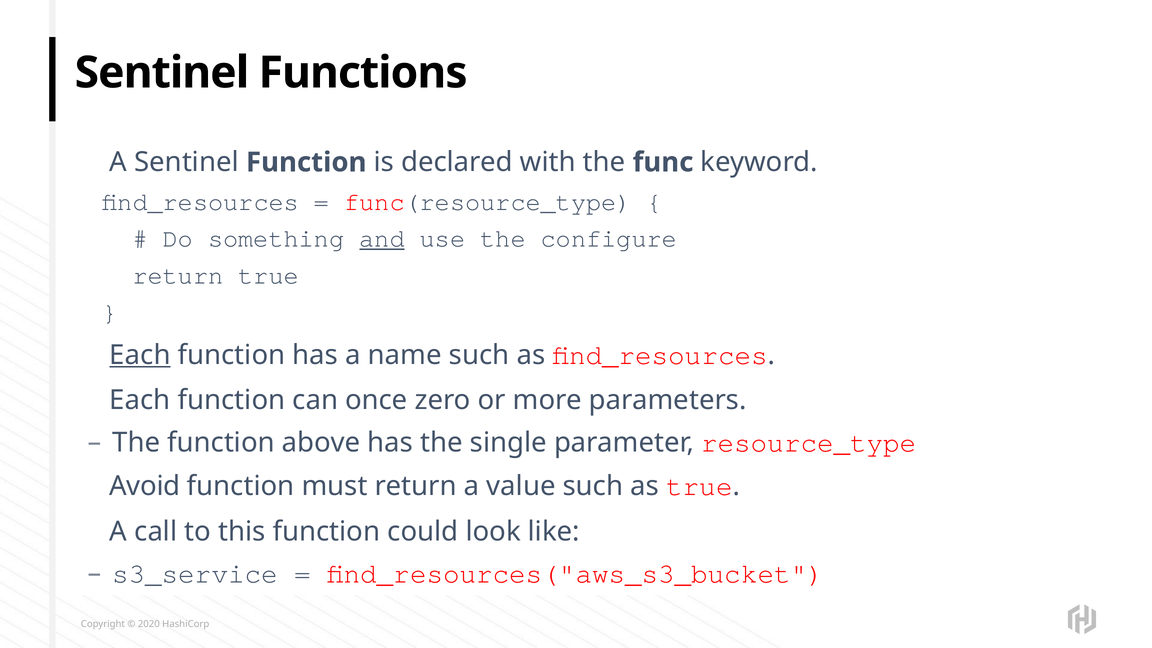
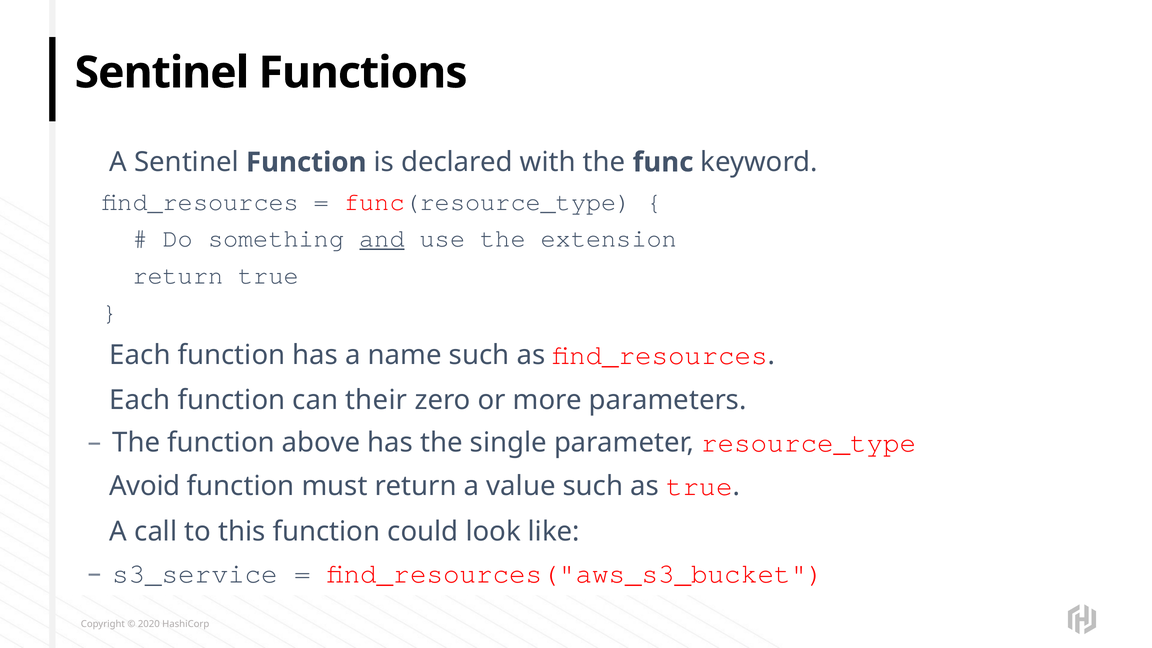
configure: configure -> extension (609, 239)
Each underline: present -> none (140, 355)
once: once -> their (376, 400)
